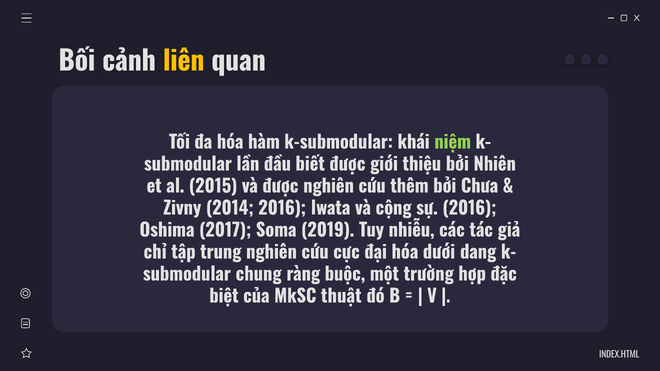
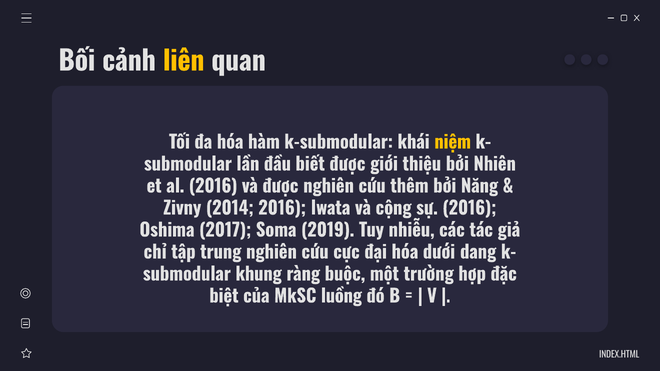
niệm colour: light green -> yellow (453, 143)
al 2015: 2015 -> 2016 (213, 187)
Chưa: Chưa -> Năng (480, 187)
chung: chung -> khung (259, 275)
thuật: thuật -> luồng (341, 297)
